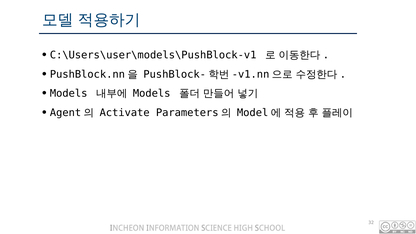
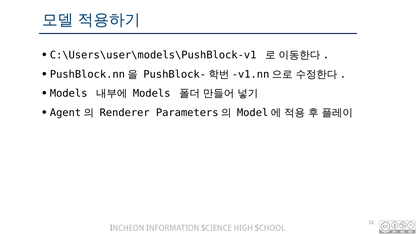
Activate: Activate -> Renderer (125, 113)
